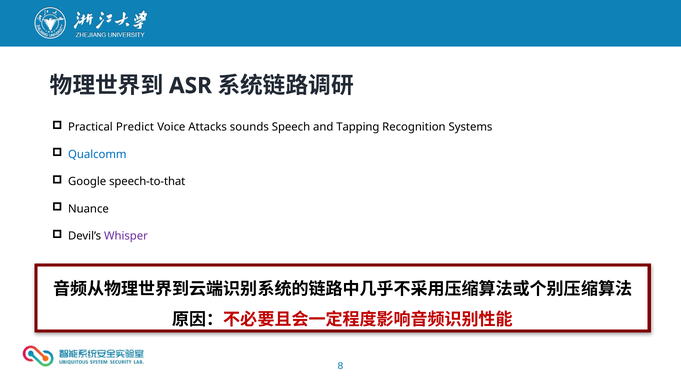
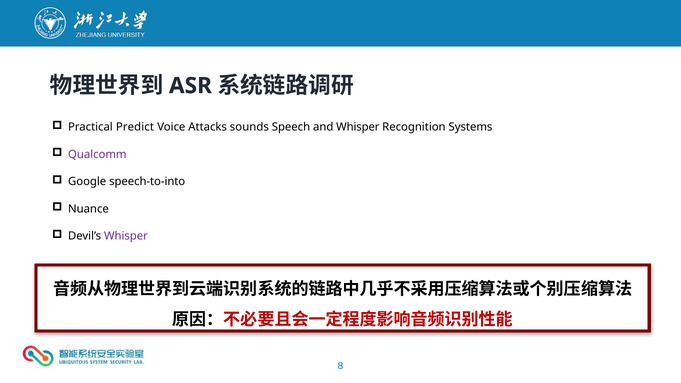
and Tapping: Tapping -> Whisper (358, 127)
Qualcomm colour: blue -> purple (97, 154)
speech-to-that: speech-to-that -> speech-to-into (147, 182)
